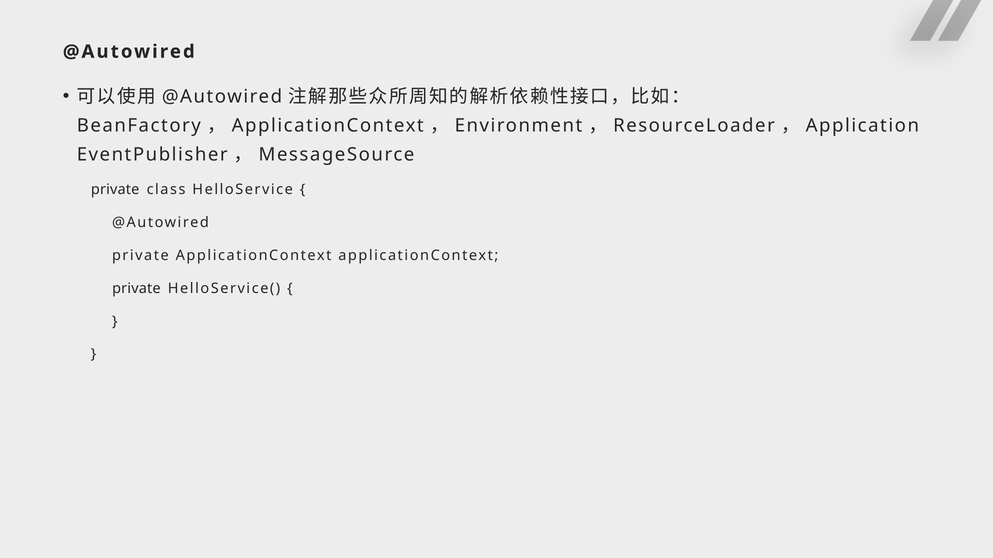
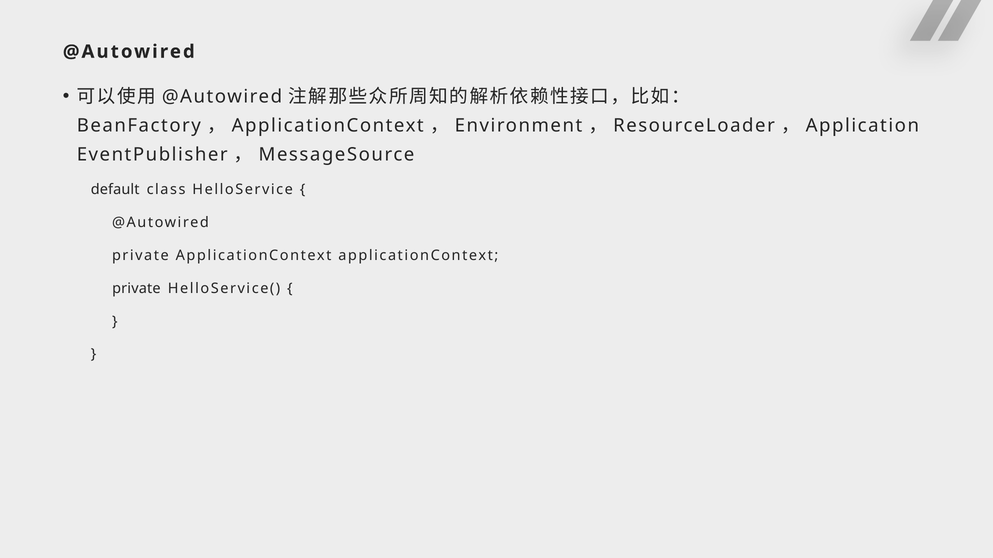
private: private -> default (115, 190)
